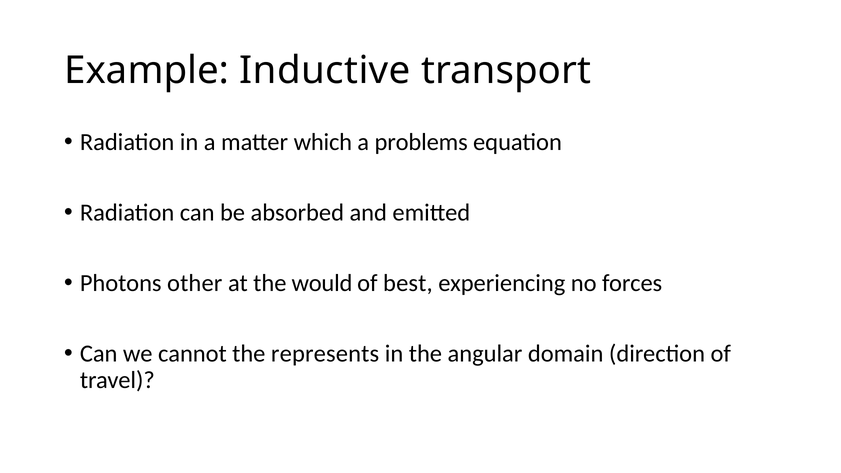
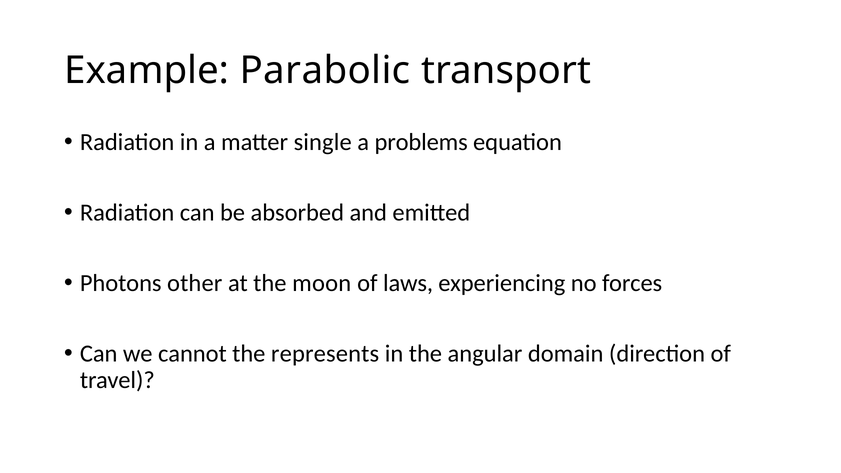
Inductive: Inductive -> Parabolic (325, 71)
which: which -> single (323, 142)
would: would -> moon (322, 283)
best: best -> laws (408, 283)
